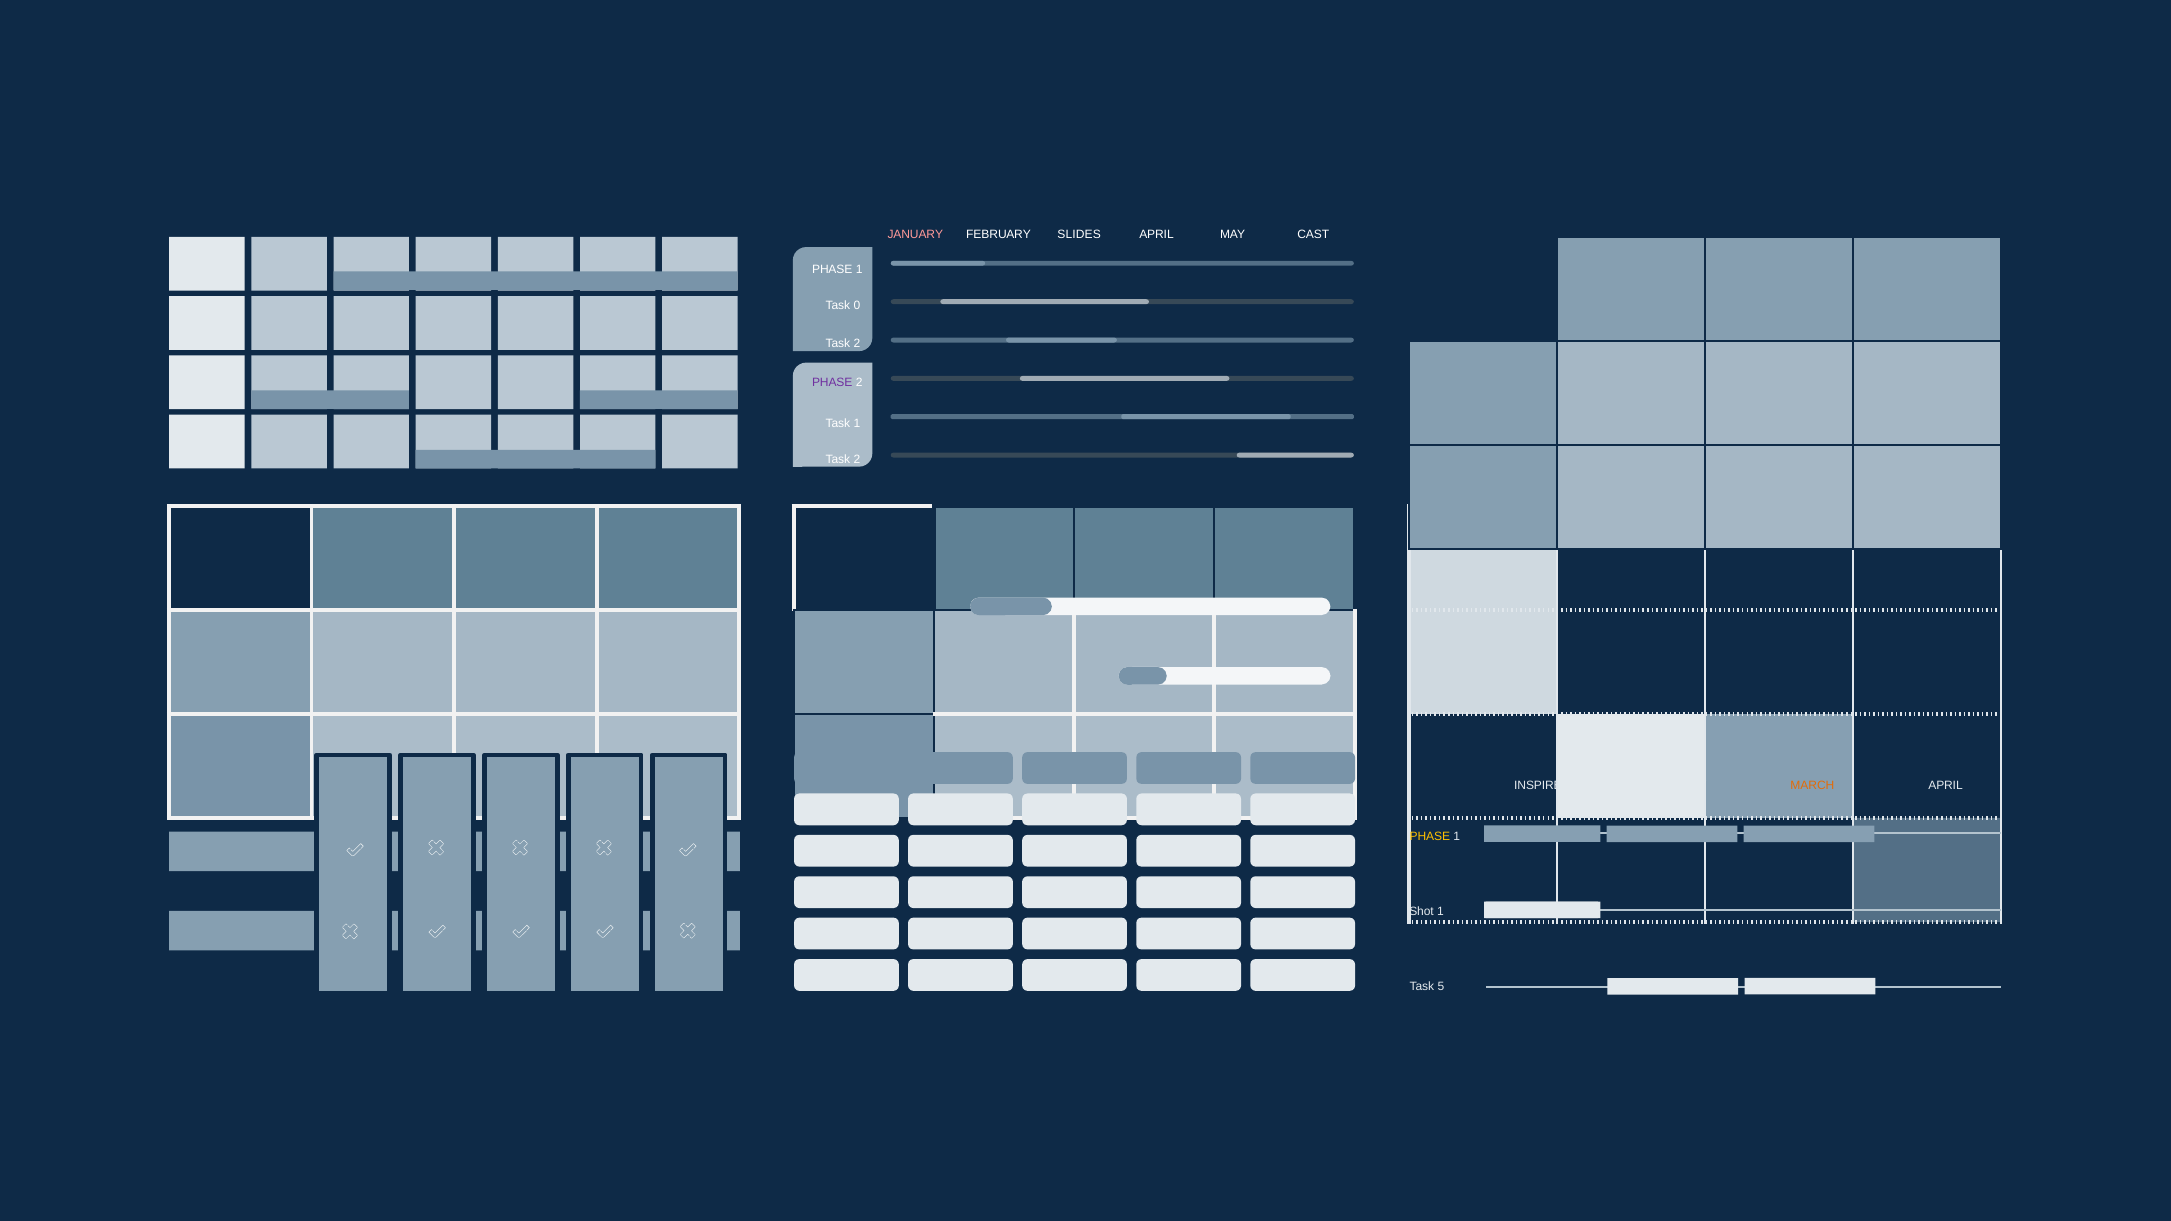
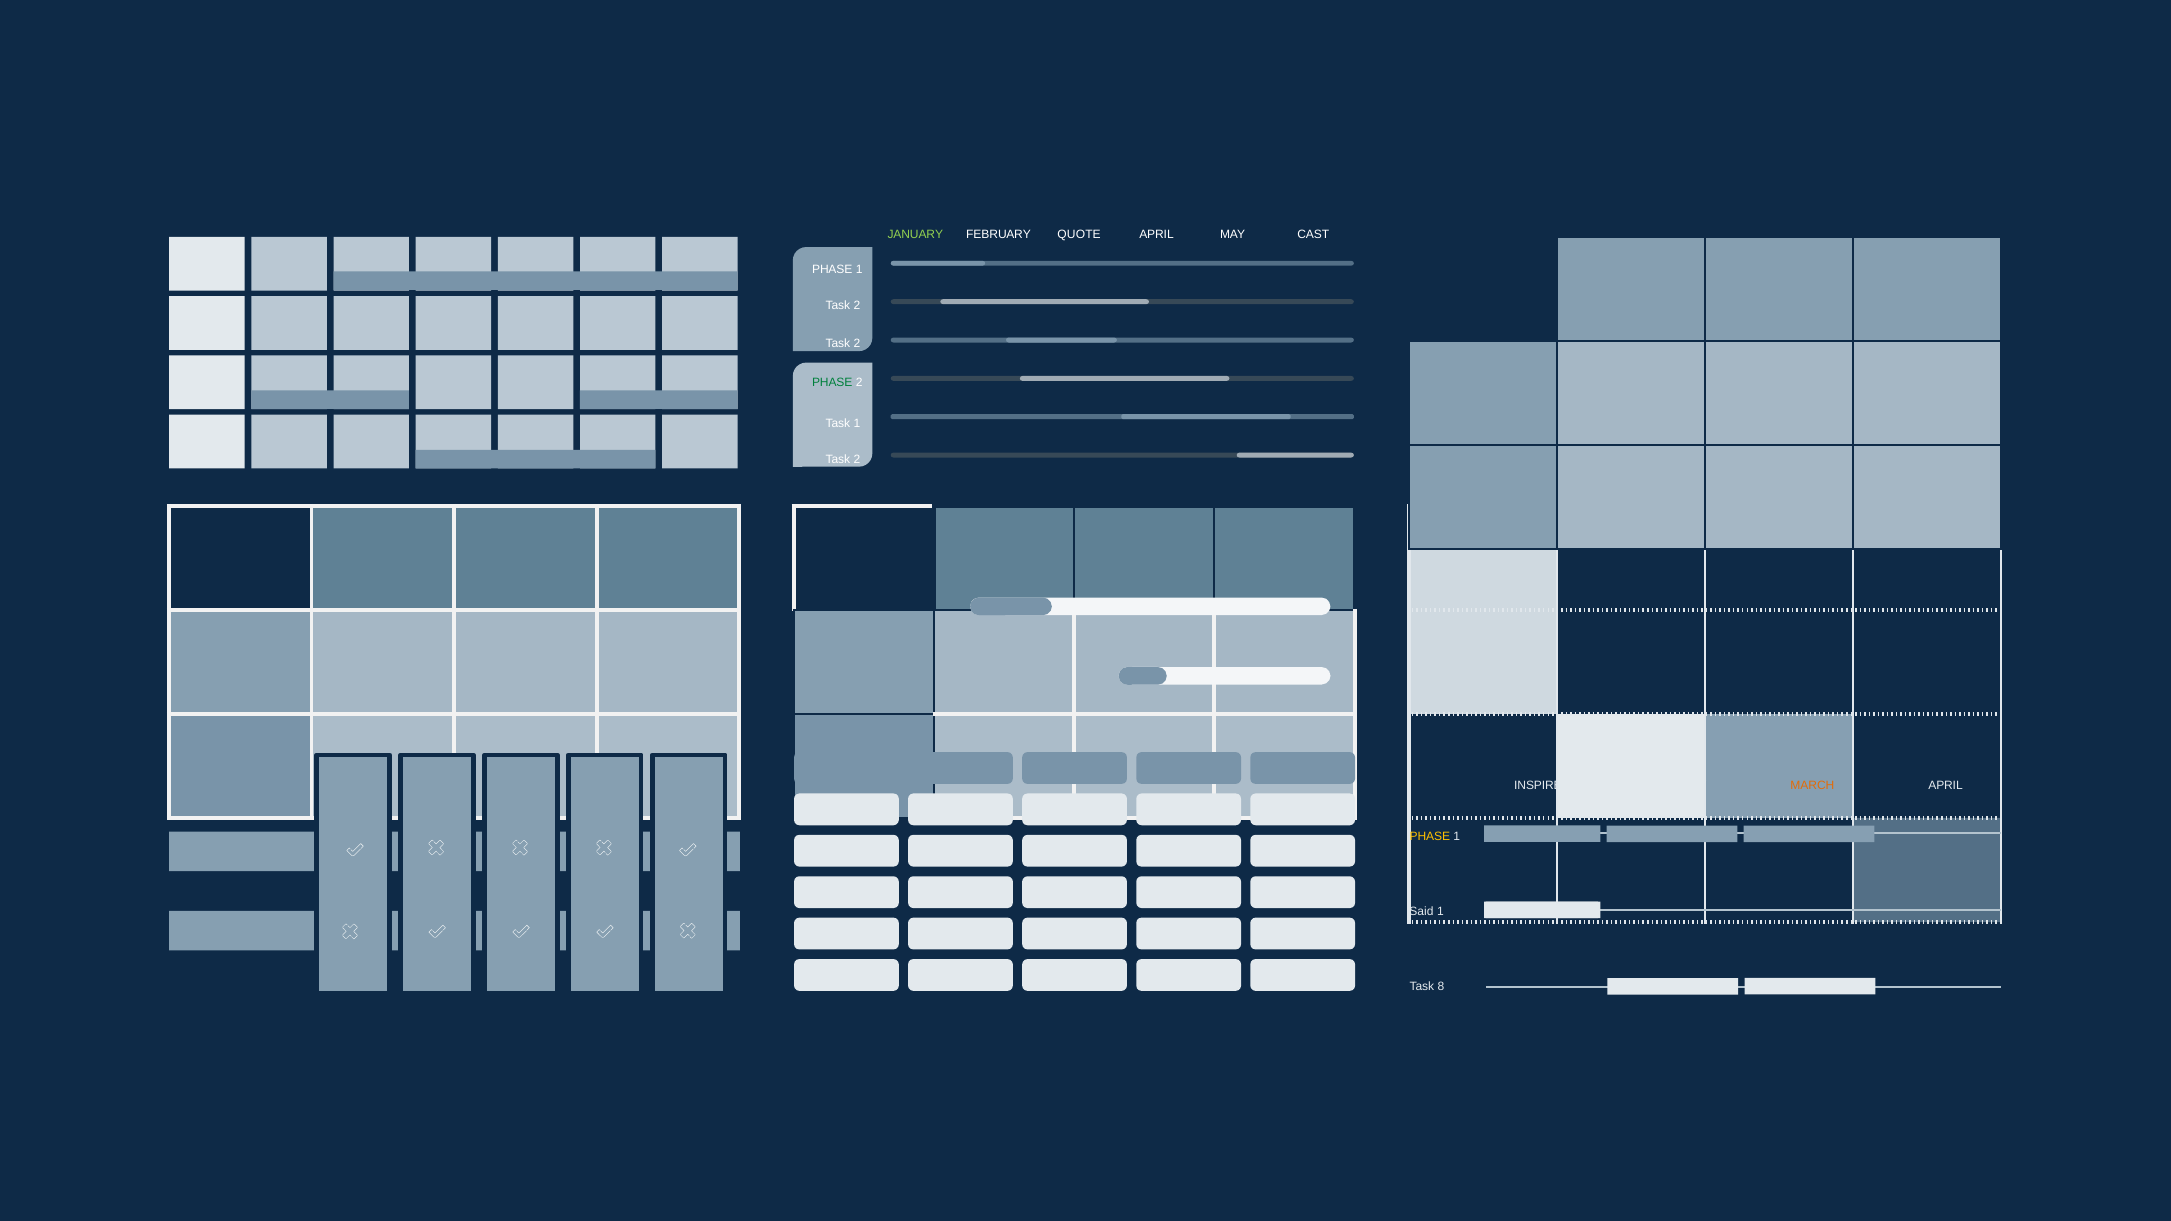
JANUARY colour: pink -> light green (915, 234)
SLIDES: SLIDES -> QUOTE (1079, 234)
0: 0 -> 2 (857, 306)
PHASE colour: purple -> green (832, 383)
Shot: Shot -> Said (1421, 912)
5: 5 -> 8 (1441, 987)
